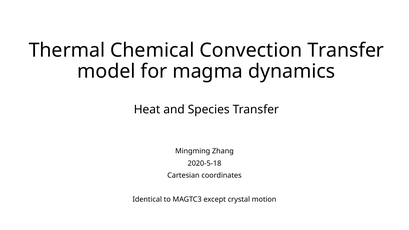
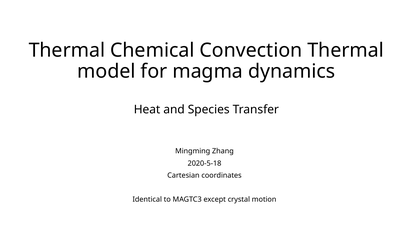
Convection Transfer: Transfer -> Thermal (346, 50)
